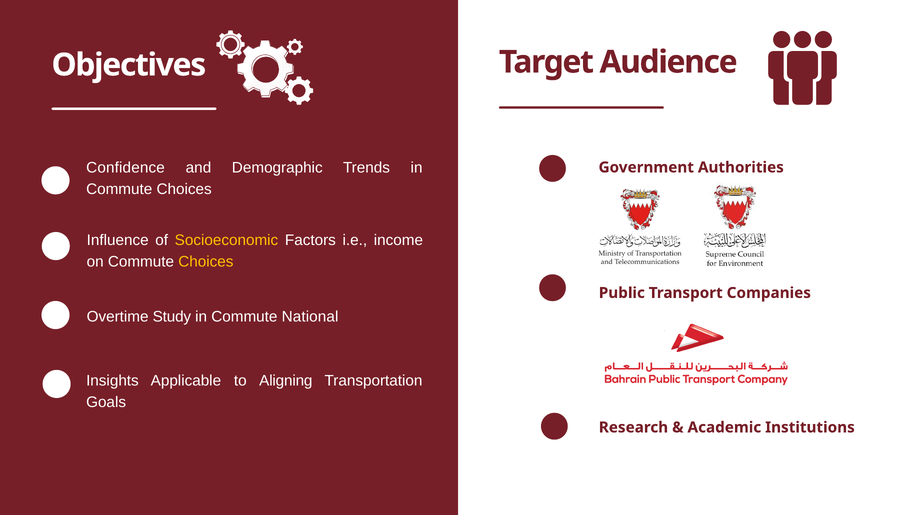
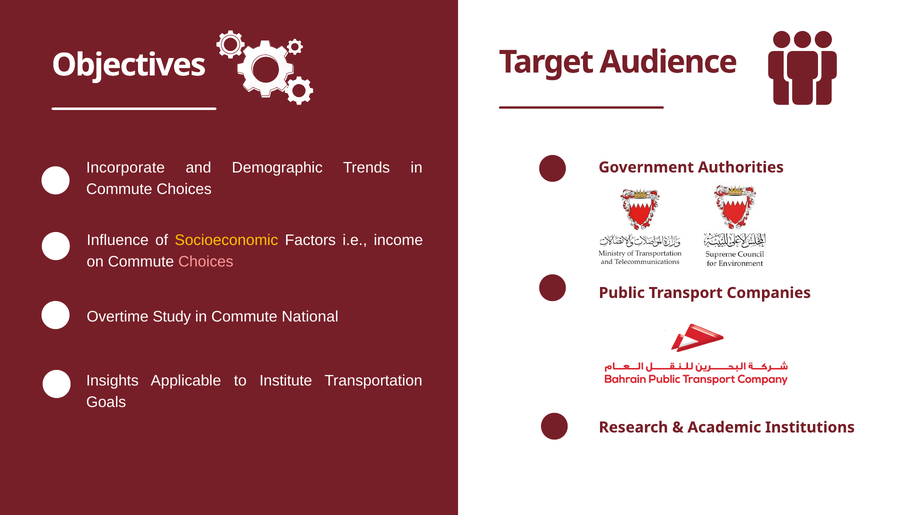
Confidence: Confidence -> Incorporate (126, 168)
Choices colour: yellow -> pink (206, 262)
Aligning: Aligning -> Institute (286, 381)
